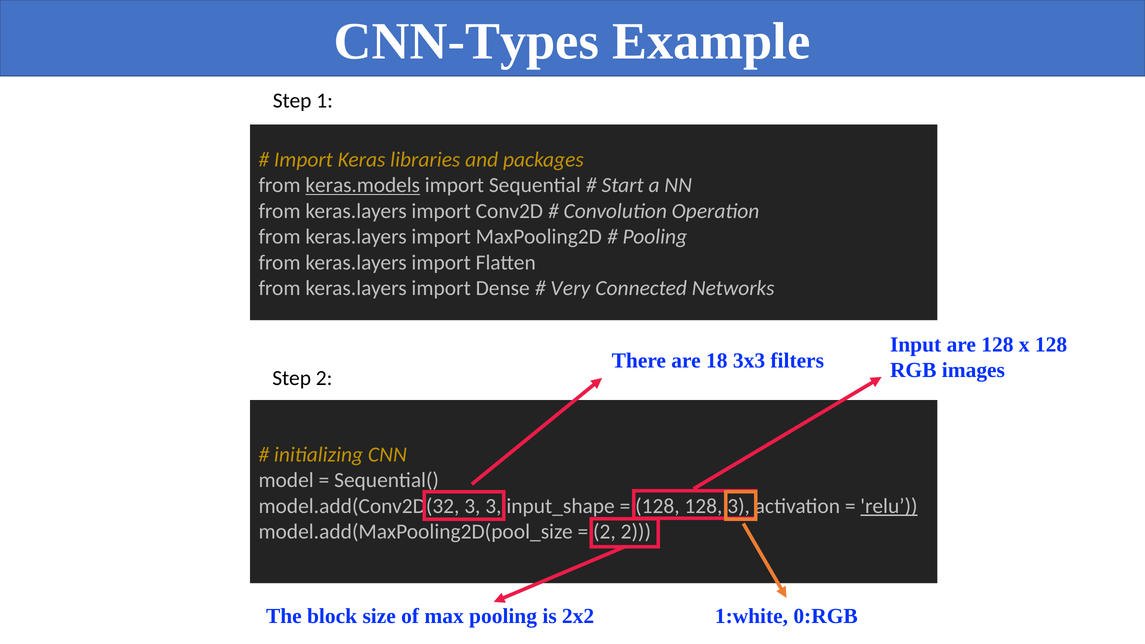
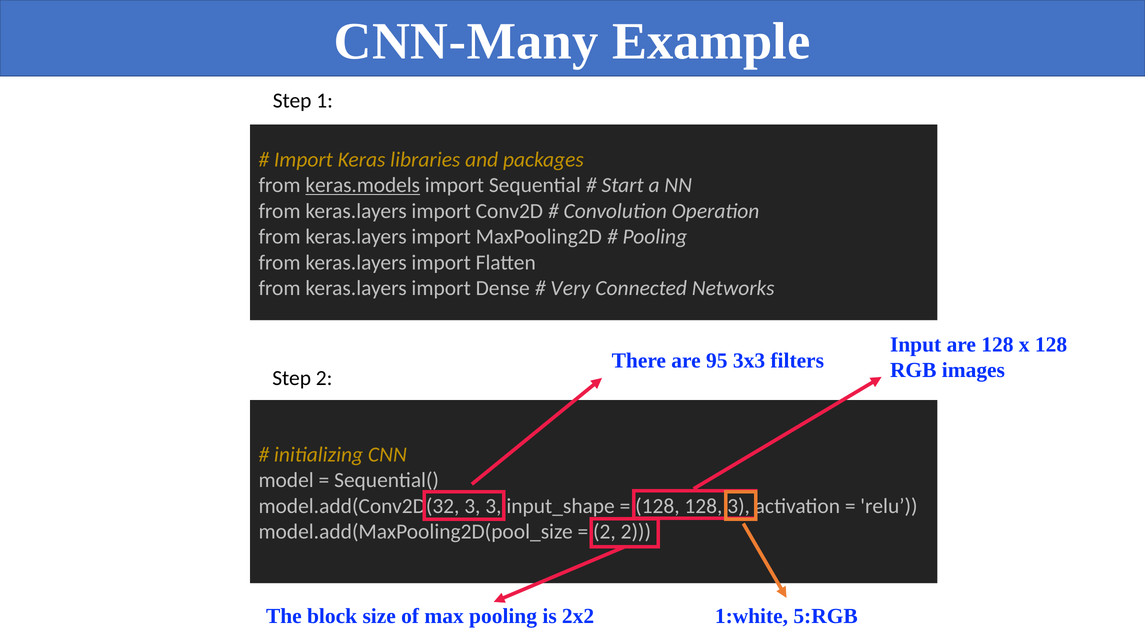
CNN-Types: CNN-Types -> CNN-Many (466, 42)
18: 18 -> 95 (717, 361)
relu underline: present -> none (889, 506)
0:RGB: 0:RGB -> 5:RGB (826, 616)
